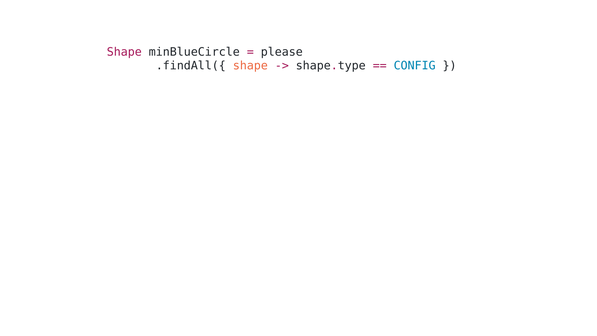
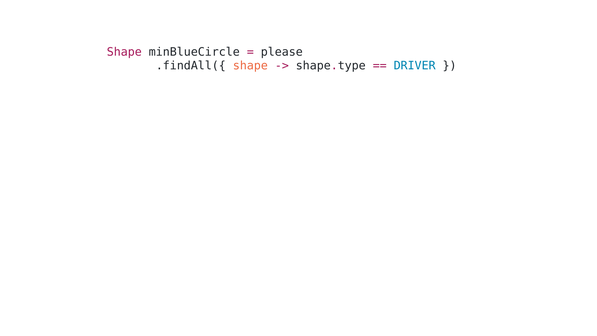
CONFIG: CONFIG -> DRIVER (415, 66)
